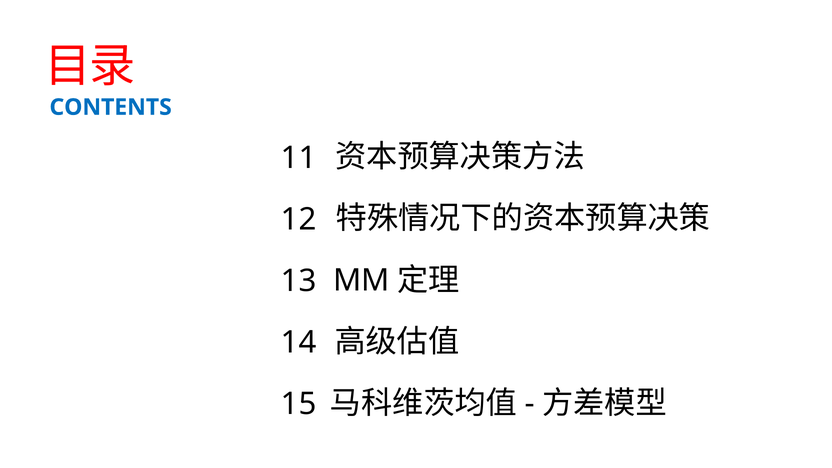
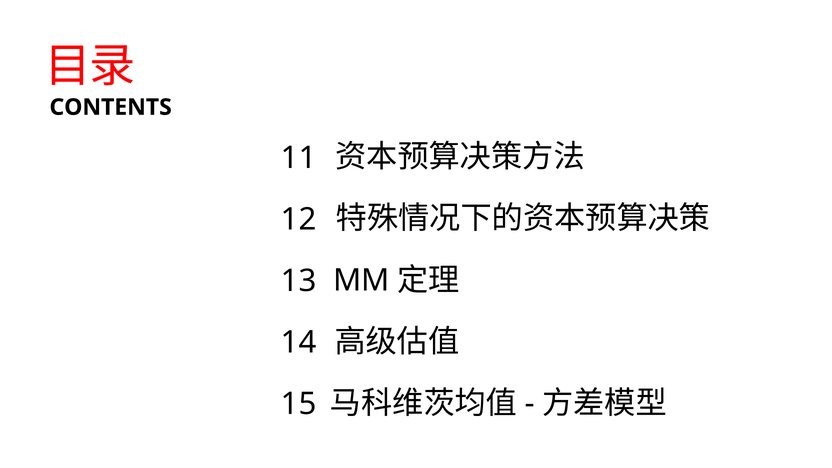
CONTENTS colour: blue -> black (111, 107)
